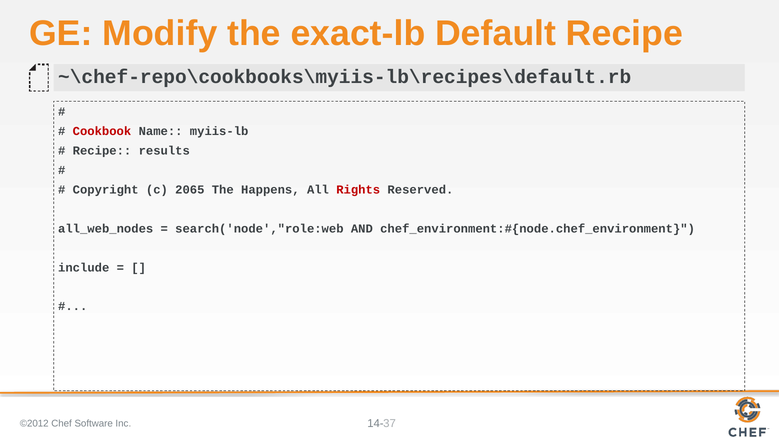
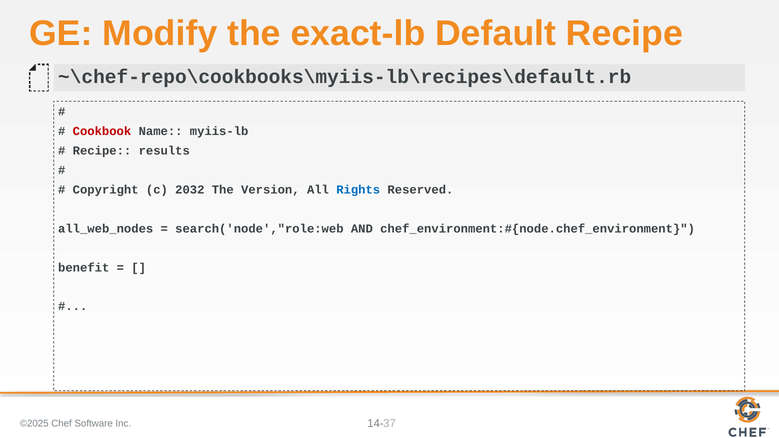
2065: 2065 -> 2032 (190, 190)
Happens: Happens -> Version (270, 190)
Rights colour: red -> blue (358, 190)
include: include -> benefit (84, 268)
©2012: ©2012 -> ©2025 (34, 424)
